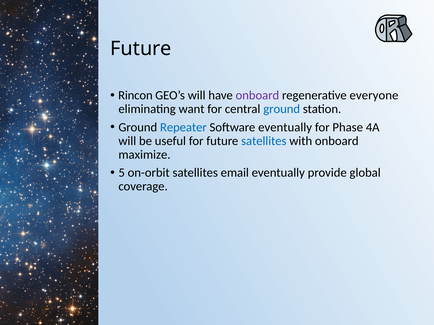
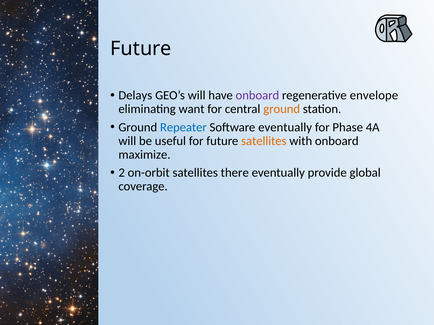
Rincon: Rincon -> Delays (135, 96)
everyone: everyone -> envelope (374, 96)
ground colour: blue -> orange (282, 109)
satellites colour: blue -> orange (264, 141)
5: 5 -> 2 (122, 173)
email: email -> there (235, 173)
